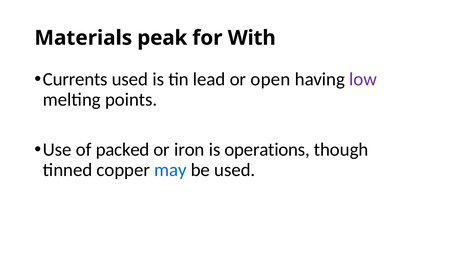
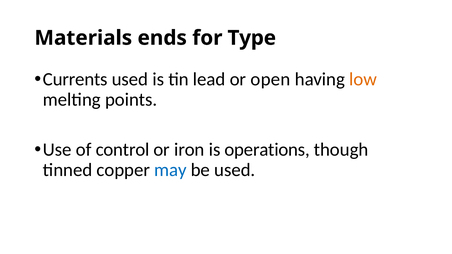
peak: peak -> ends (162, 38)
With: With -> Type (252, 38)
low colour: purple -> orange (363, 79)
packed: packed -> control (123, 150)
